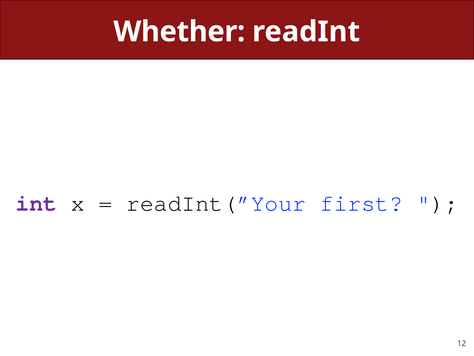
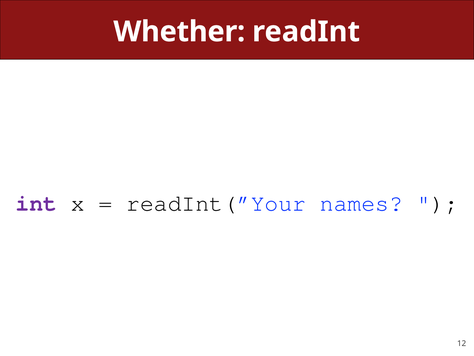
first: first -> names (361, 203)
